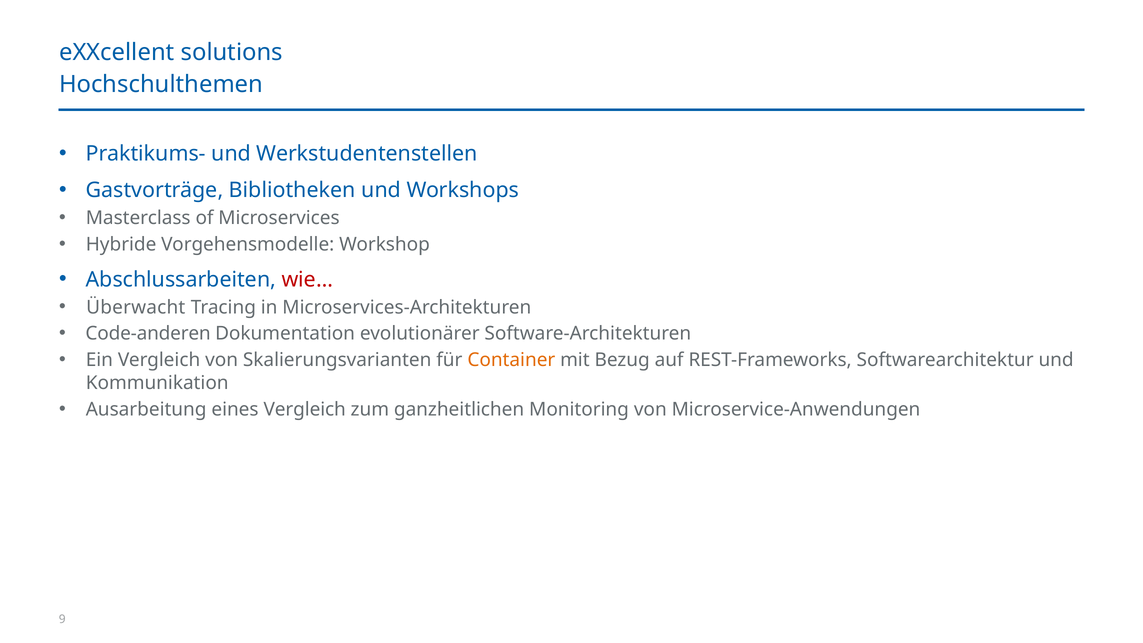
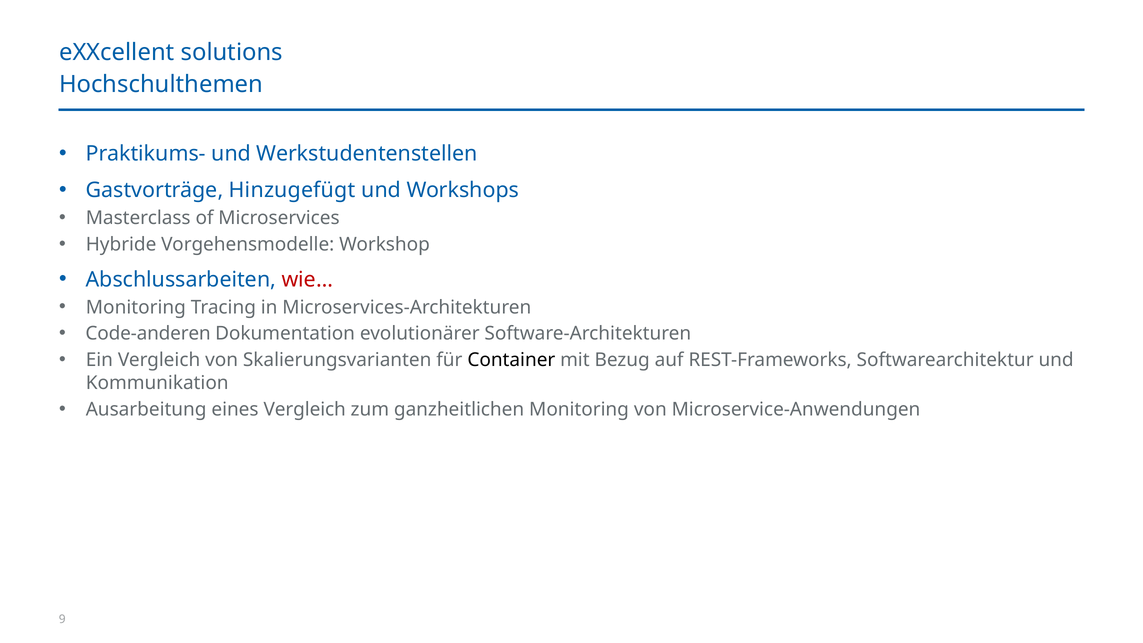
Bibliotheken: Bibliotheken -> Hinzugefügt (292, 190)
Überwacht: Überwacht -> Monitoring (136, 307)
Container colour: orange -> black (511, 360)
